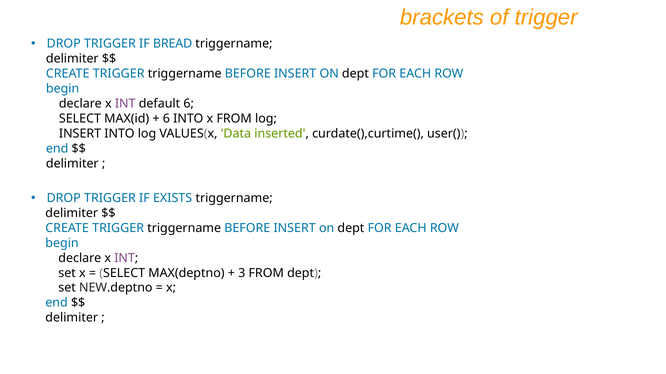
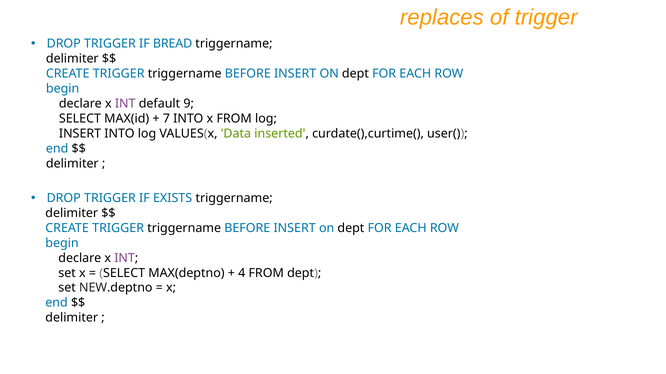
brackets: brackets -> replaces (442, 17)
default 6: 6 -> 9 (189, 104)
6: 6 -> 7 (166, 119)
3: 3 -> 4 (242, 273)
